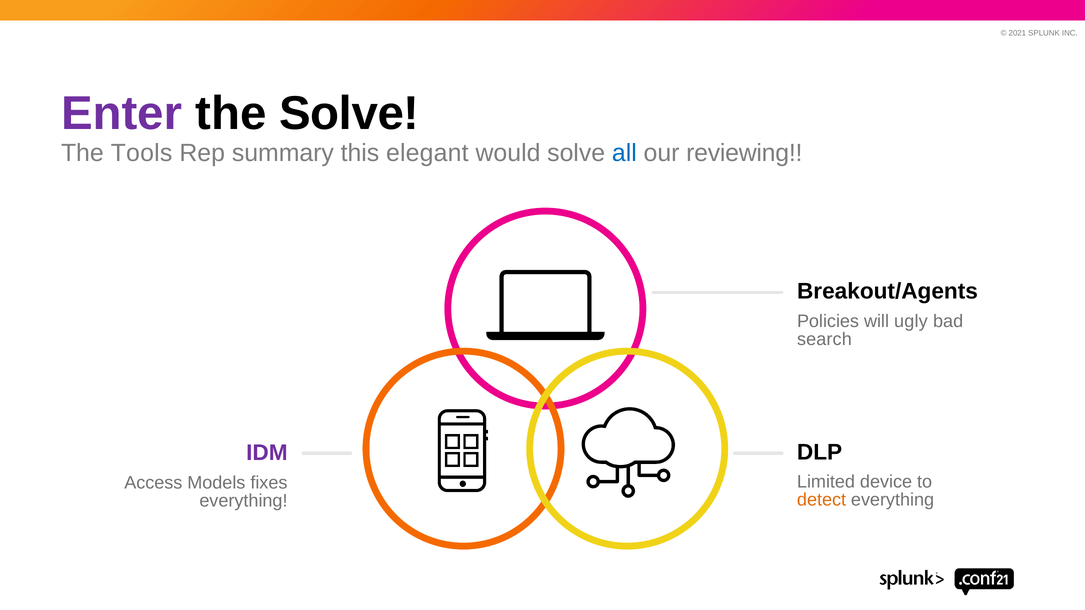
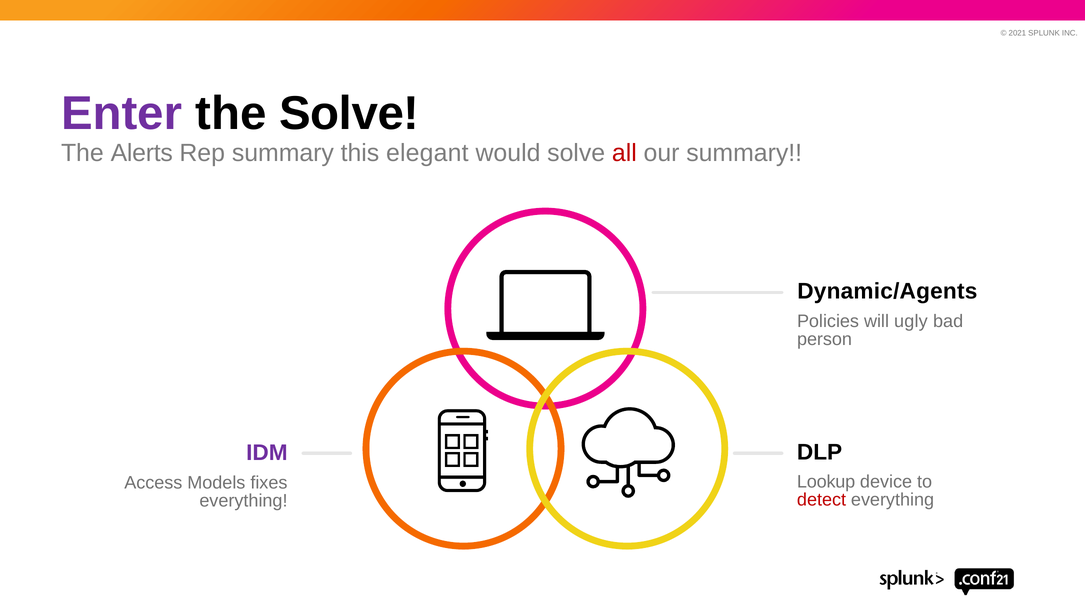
Tools: Tools -> Alerts (142, 153)
all colour: blue -> red (624, 153)
our reviewing: reviewing -> summary (744, 153)
Breakout/Agents: Breakout/Agents -> Dynamic/Agents (887, 291)
search: search -> person (824, 339)
Limited: Limited -> Lookup (826, 482)
detect colour: orange -> red (822, 500)
